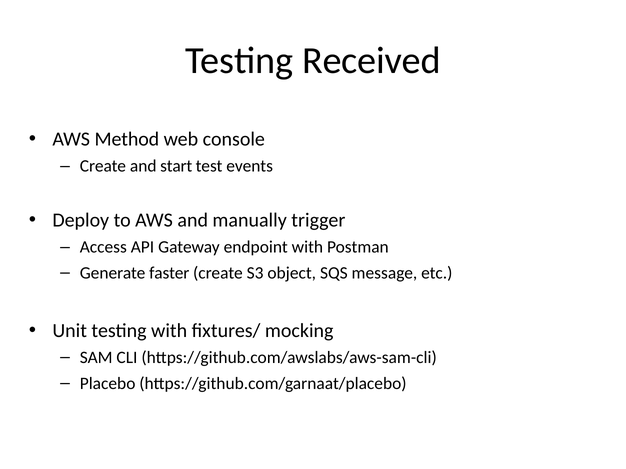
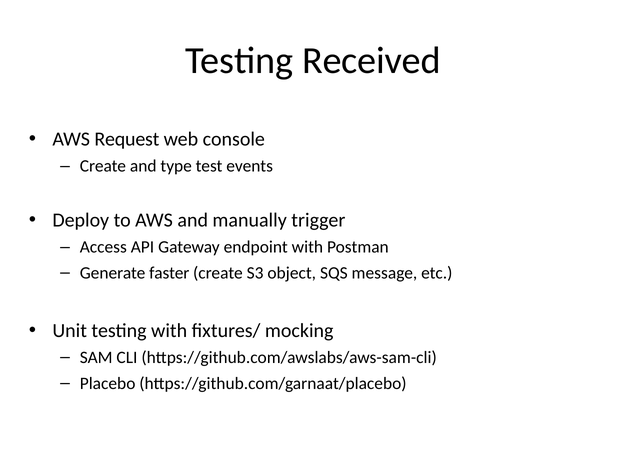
Method: Method -> Request (127, 139)
start: start -> type (176, 166)
